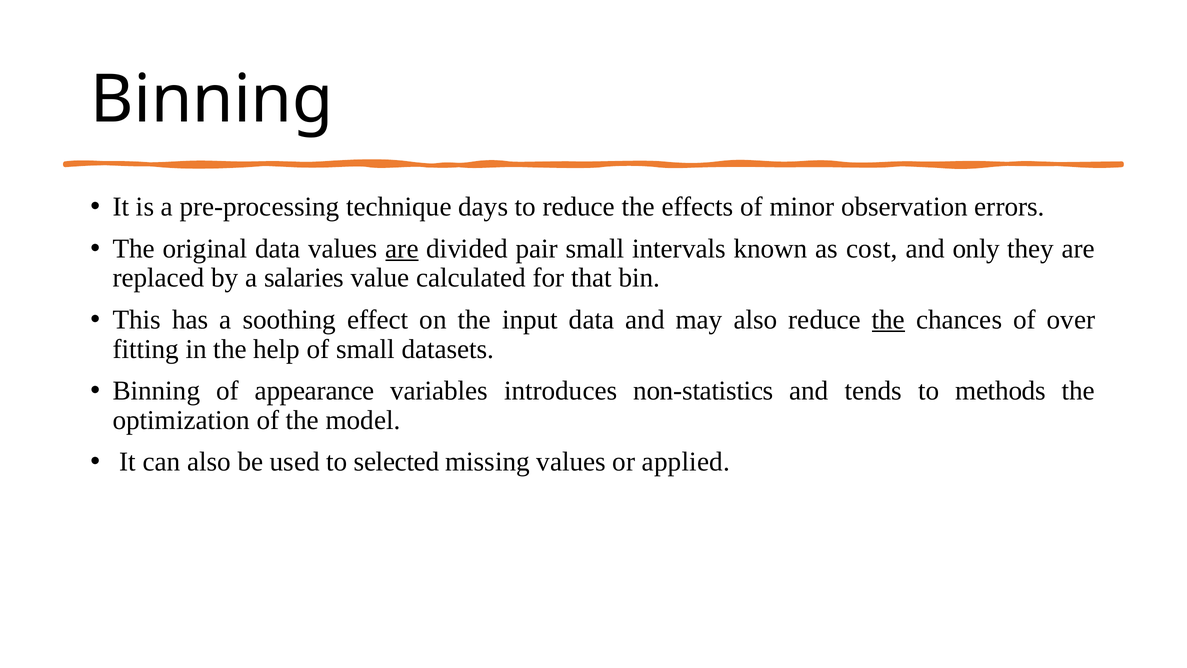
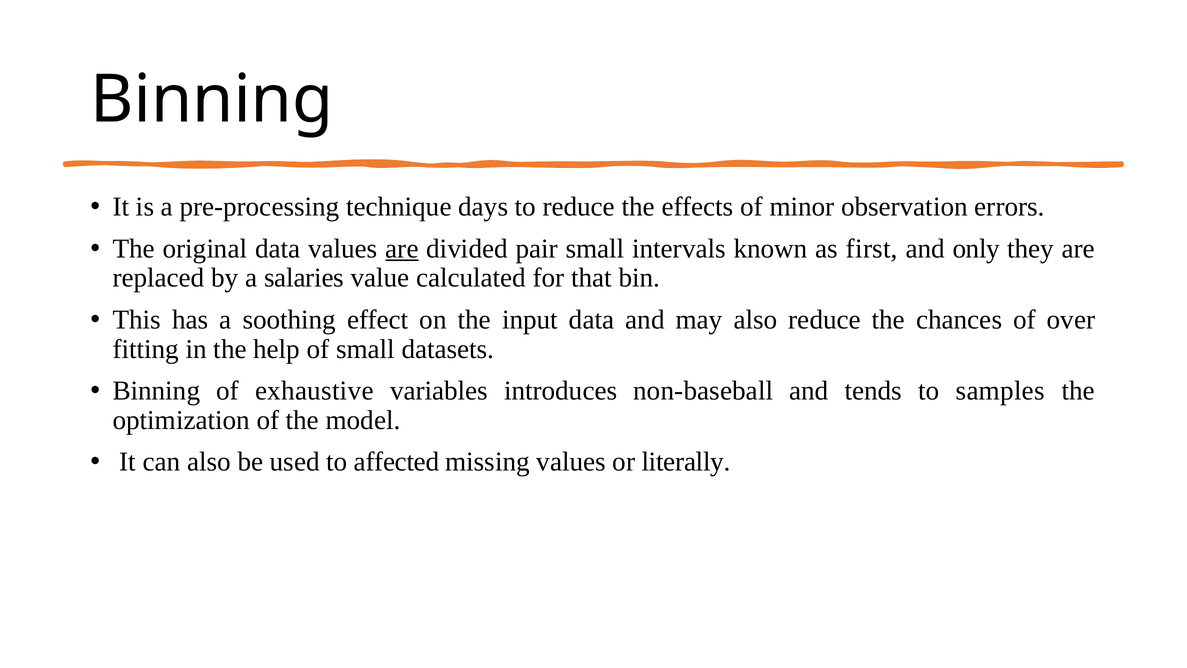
cost: cost -> first (872, 248)
the underline: present -> none (888, 320)
appearance: appearance -> exhaustive (314, 391)
non-statistics: non-statistics -> non-baseball (703, 391)
methods: methods -> samples (1000, 391)
selected: selected -> affected (397, 462)
applied: applied -> literally (686, 462)
